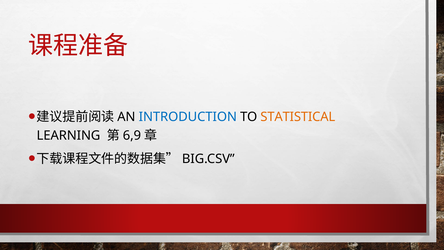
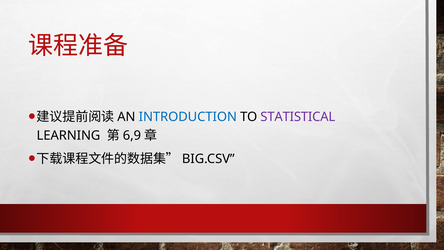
STATISTICAL colour: orange -> purple (298, 117)
